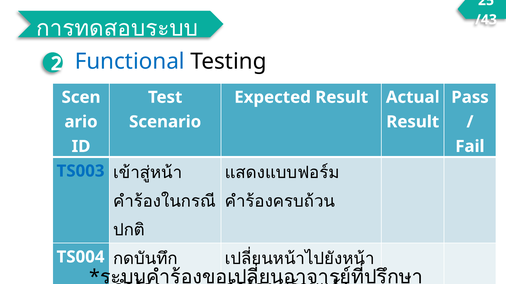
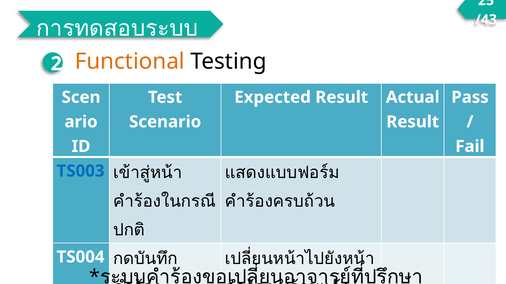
Functional colour: blue -> orange (130, 62)
